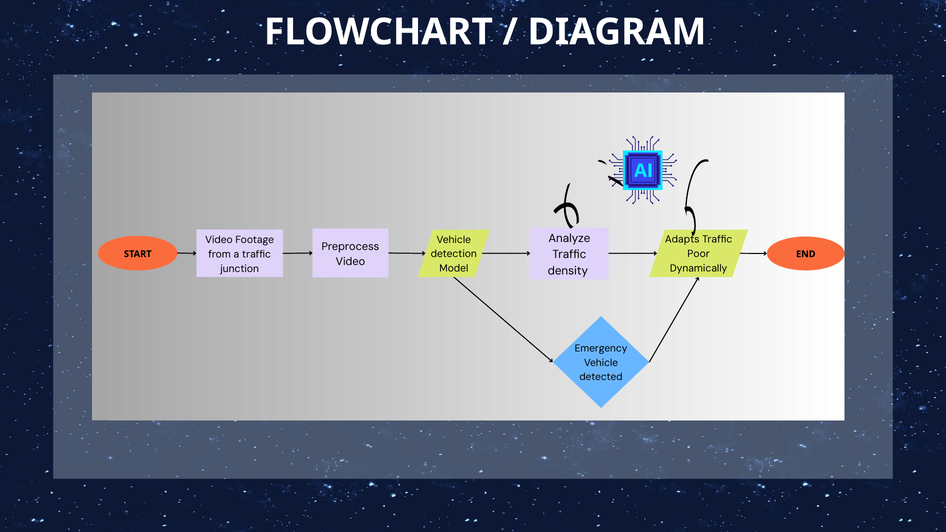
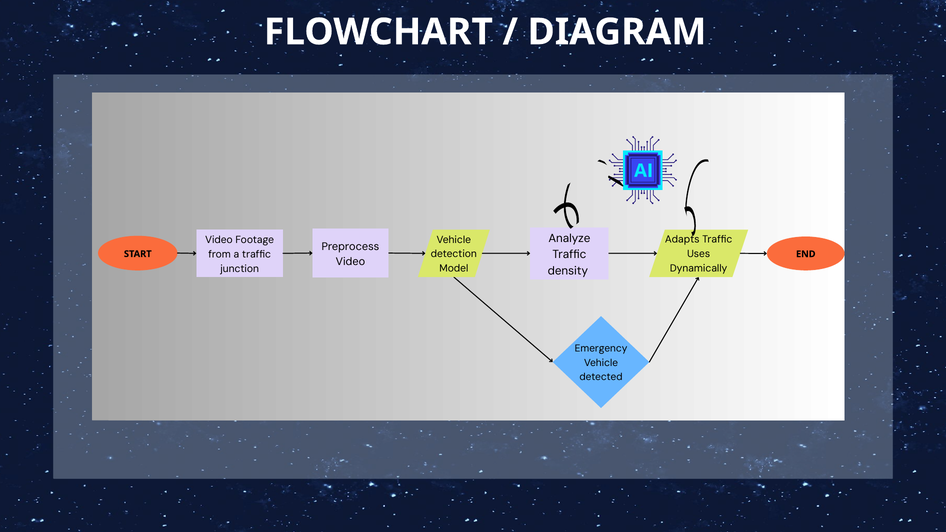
Poor: Poor -> Uses (699, 254)
